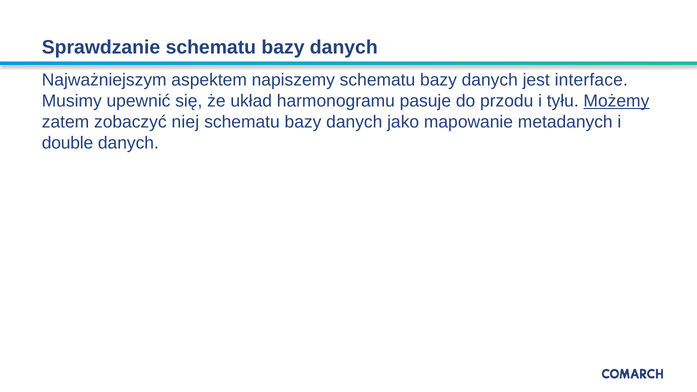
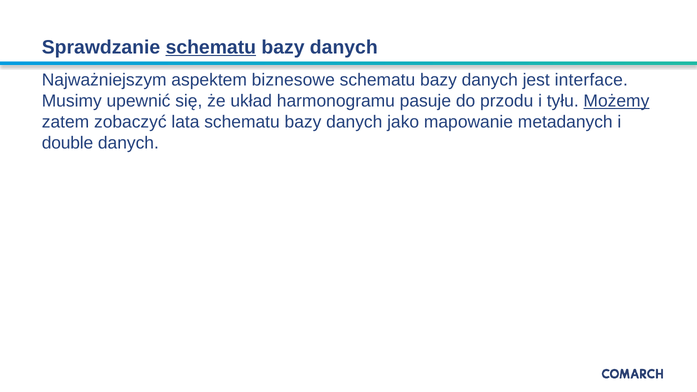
schematu underline: none -> present (211, 47)
napiszemy: napiszemy -> biznesowe (293, 80)
niej: niej -> lata (185, 122)
